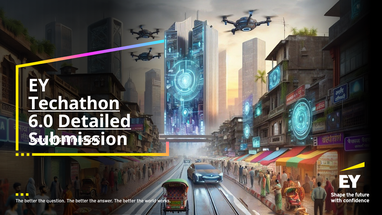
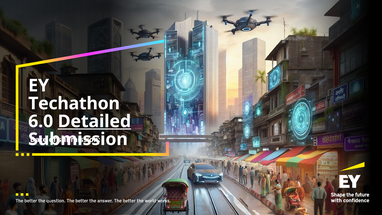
Techathon underline: present -> none (74, 103)
